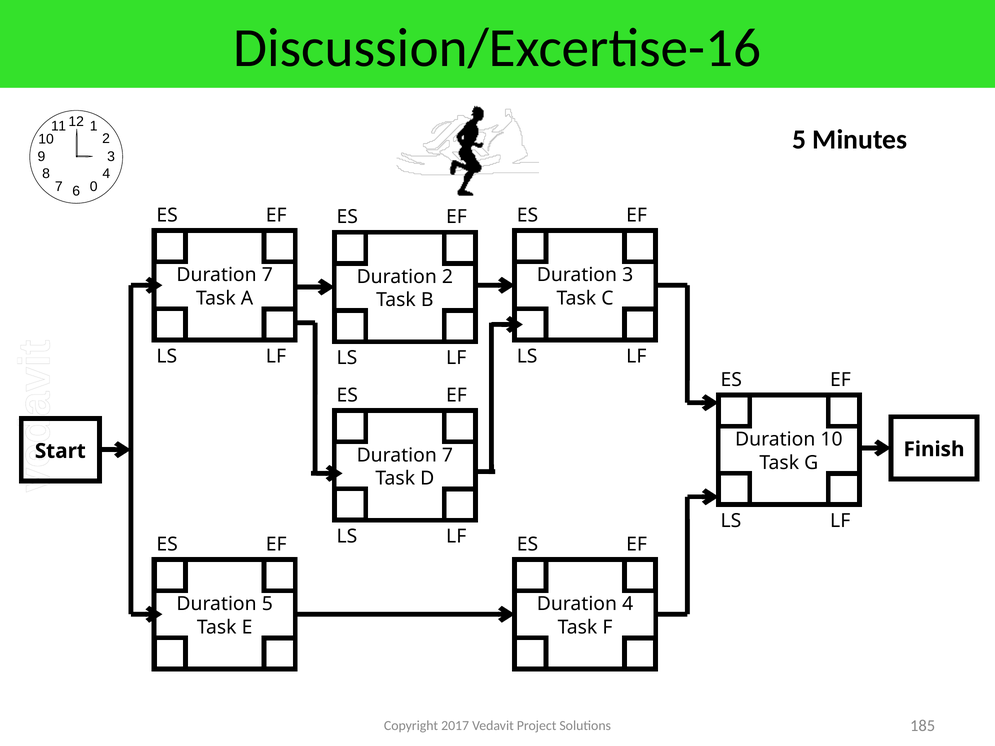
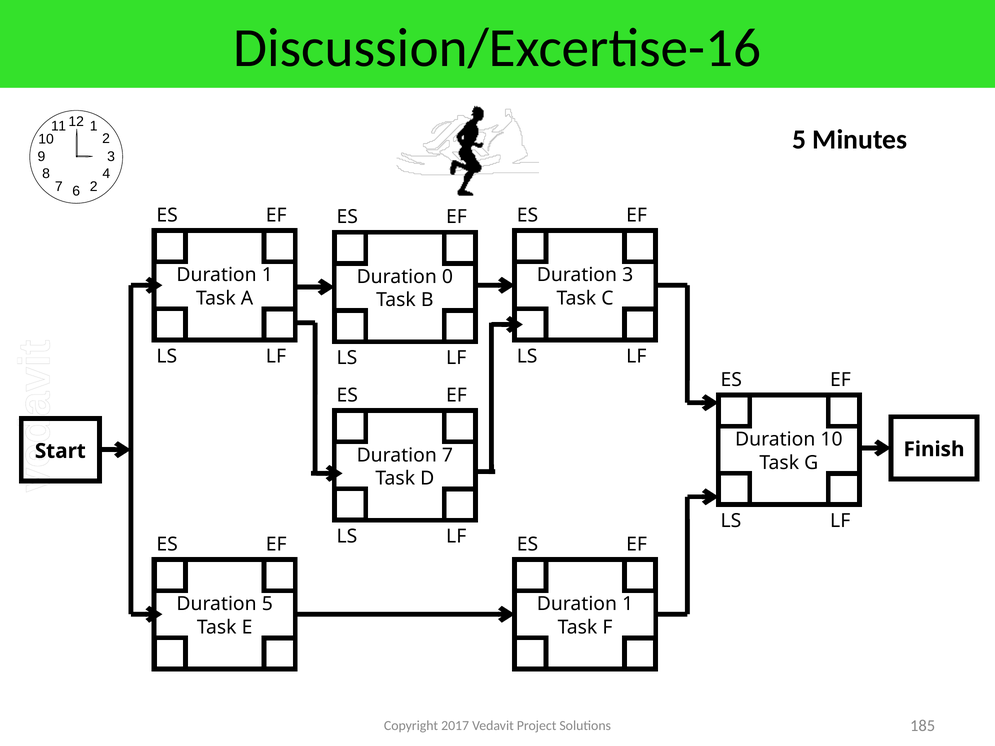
7 0: 0 -> 2 (94, 187)
7: 7 -> 1 (267, 275)
Duration 2: 2 -> 0 (448, 277)
4: 4 -> 1 (628, 604)
